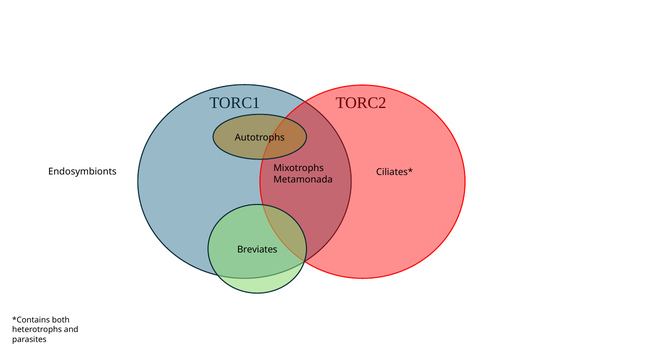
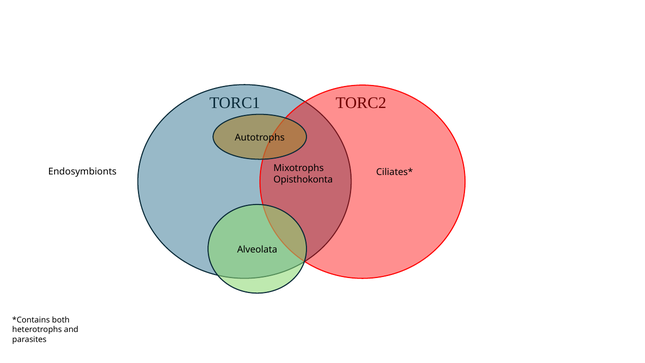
Metamonada: Metamonada -> Opisthokonta (303, 179)
Breviates: Breviates -> Alveolata (257, 249)
